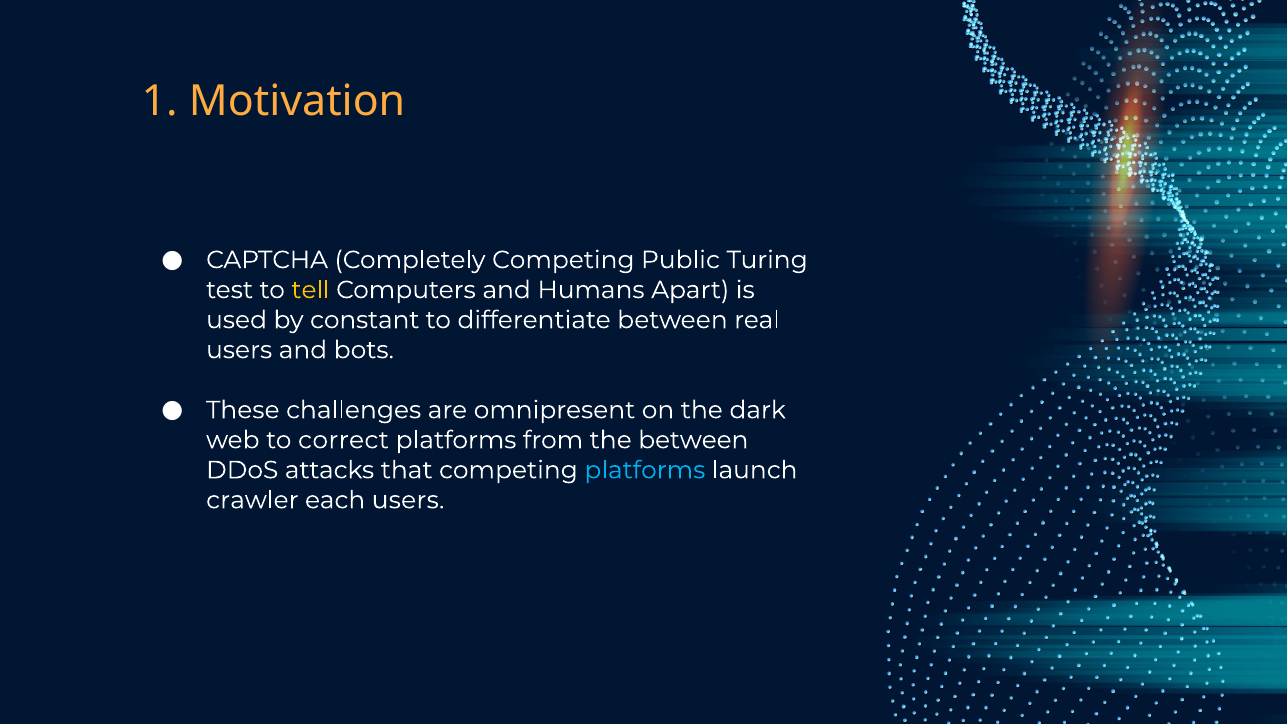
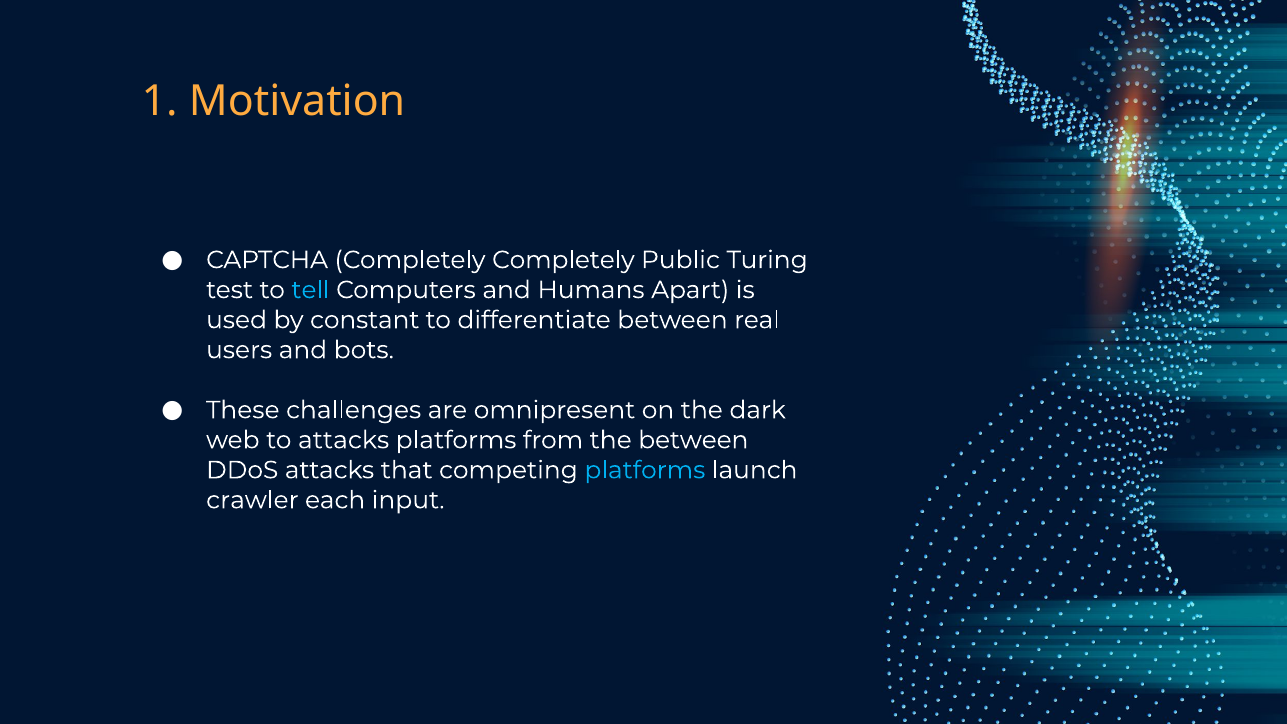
Completely Competing: Competing -> Completely (563, 260)
tell colour: yellow -> light blue (311, 290)
to correct: correct -> attacks (344, 440)
each users: users -> input (408, 500)
